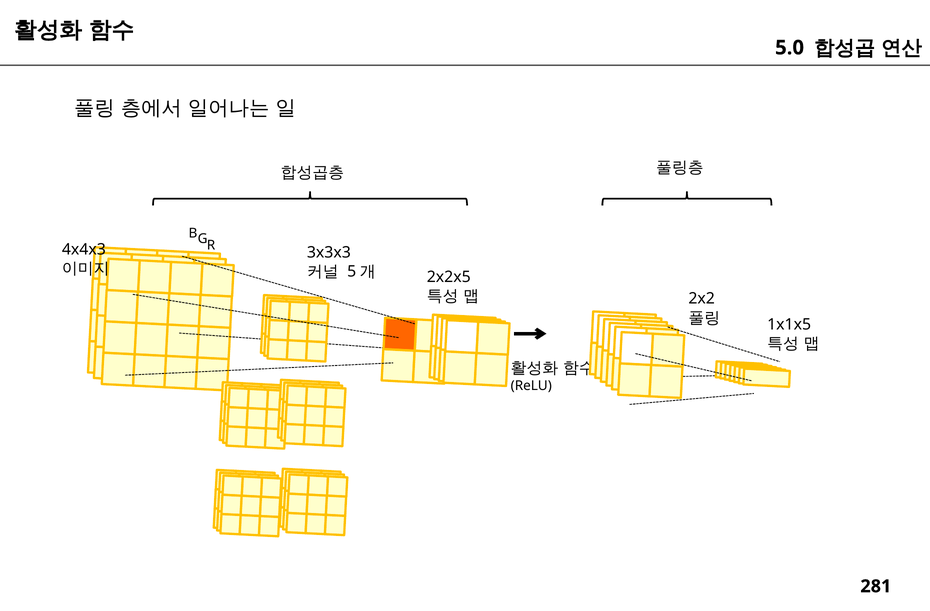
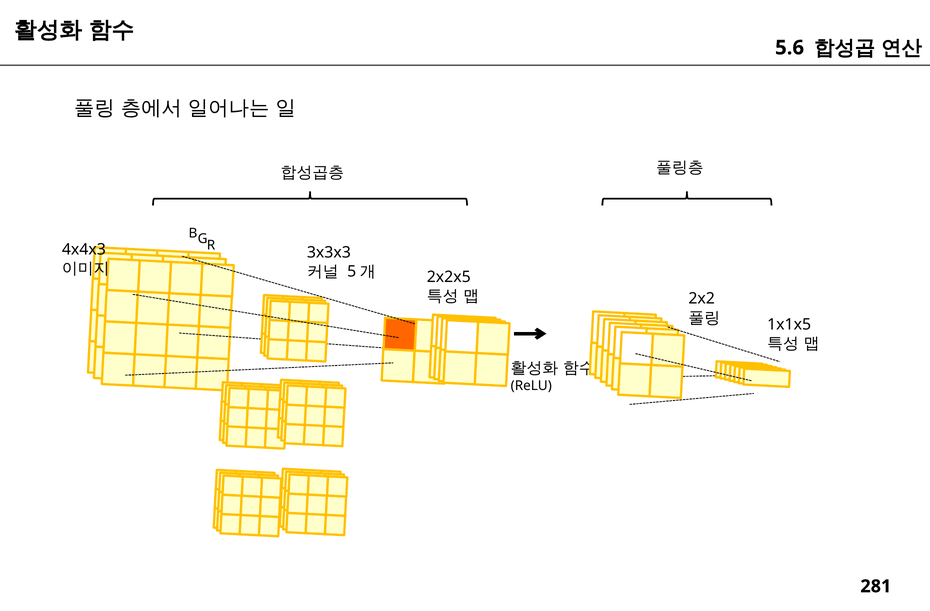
5.0: 5.0 -> 5.6 (790, 48)
